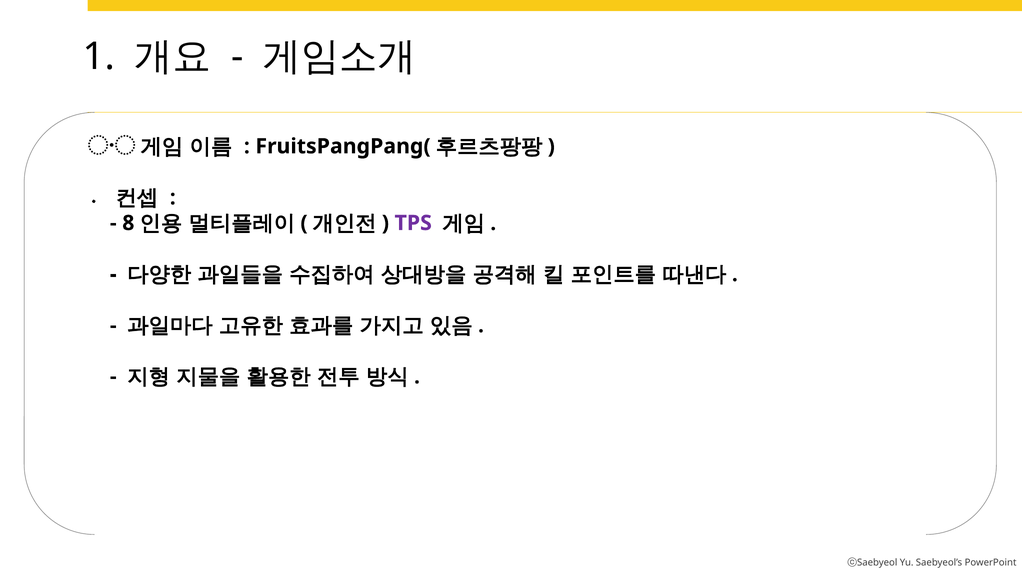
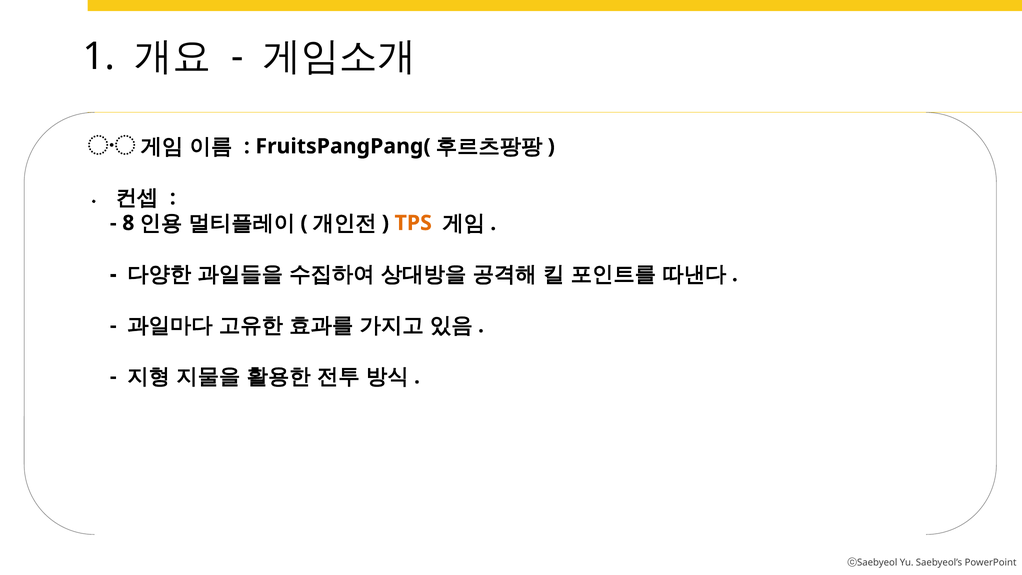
TPS colour: purple -> orange (413, 223)
